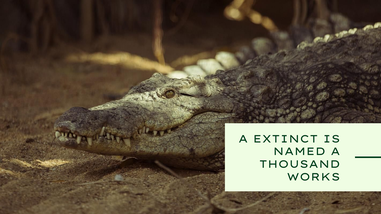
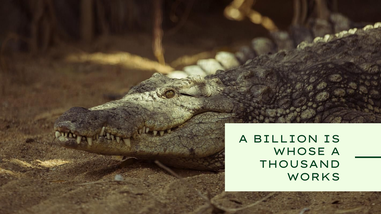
EXTINCT: EXTINCT -> BILLION (286, 139)
NAMED: NAMED -> WHOSE (299, 152)
